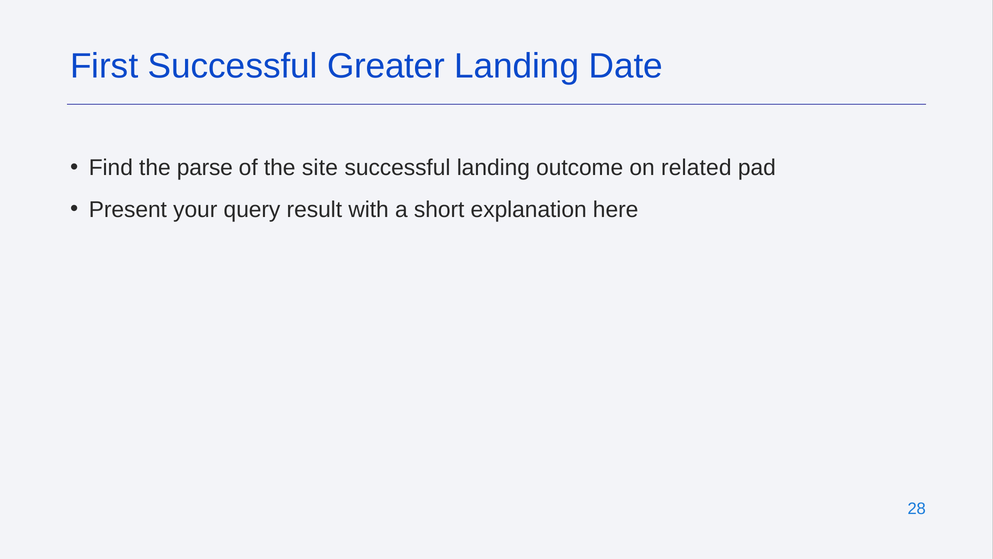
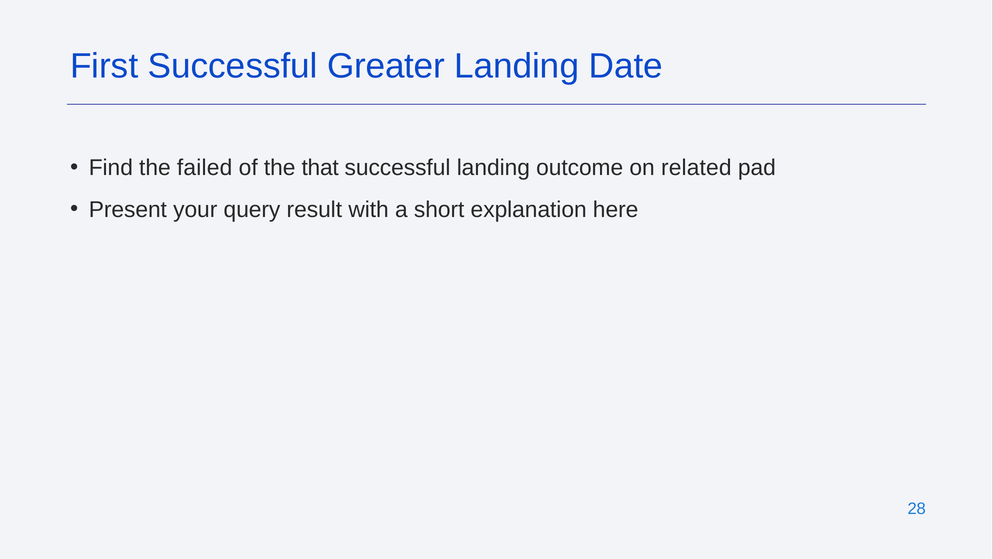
parse: parse -> failed (205, 168)
site: site -> that (320, 168)
